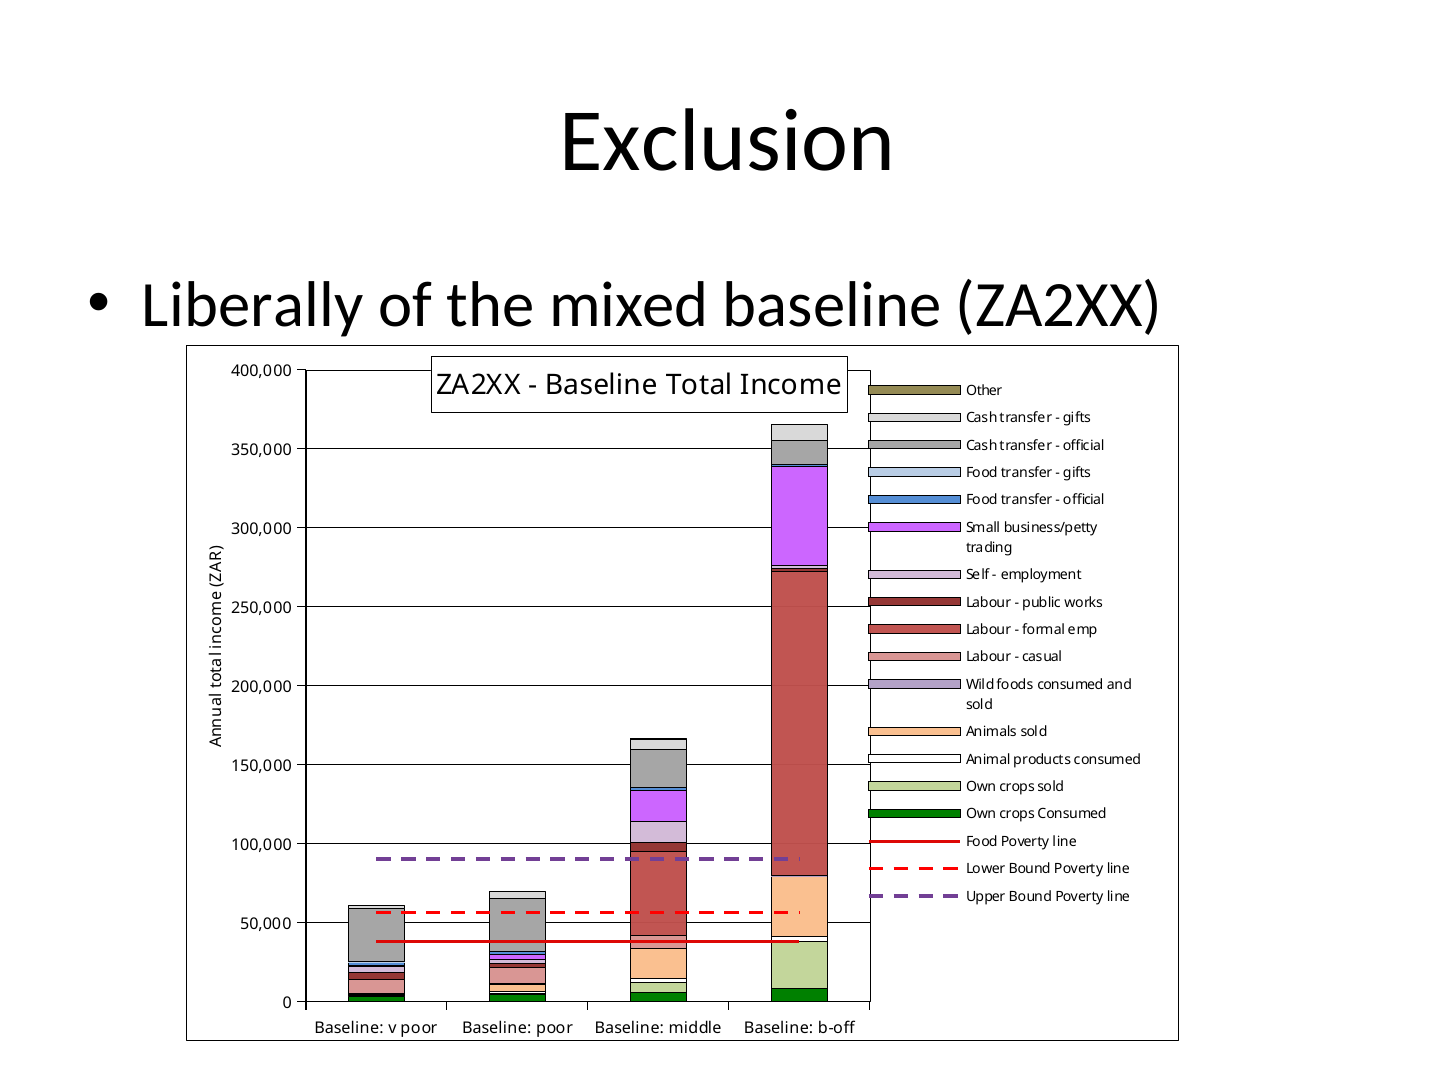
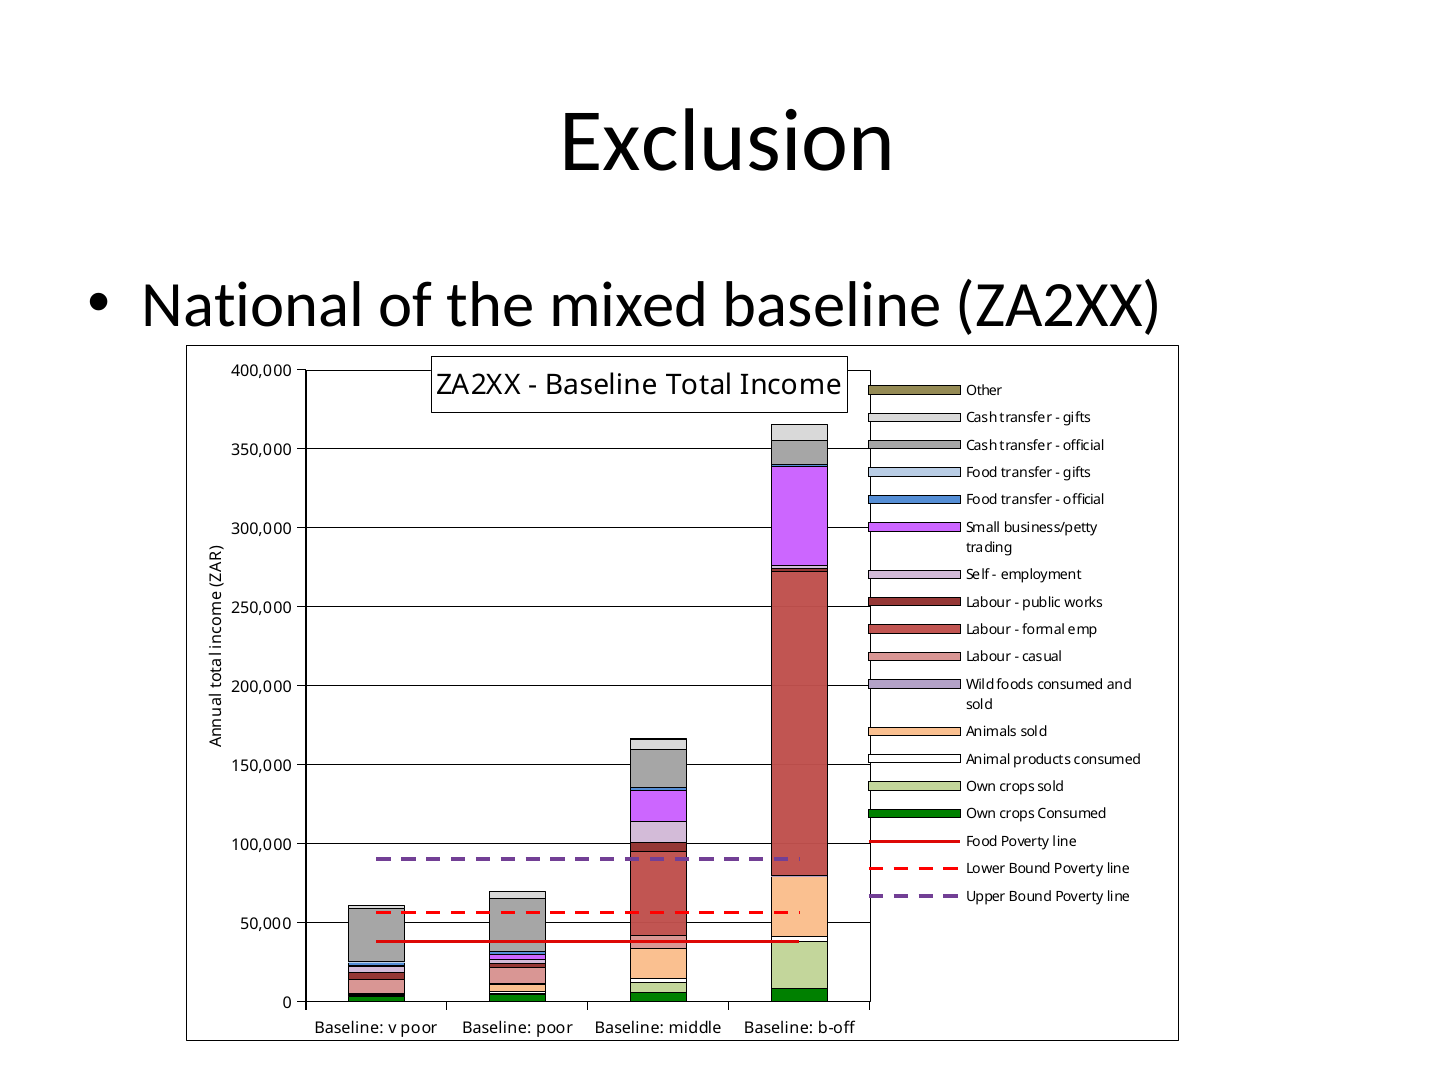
Liberally: Liberally -> National (253, 305)
